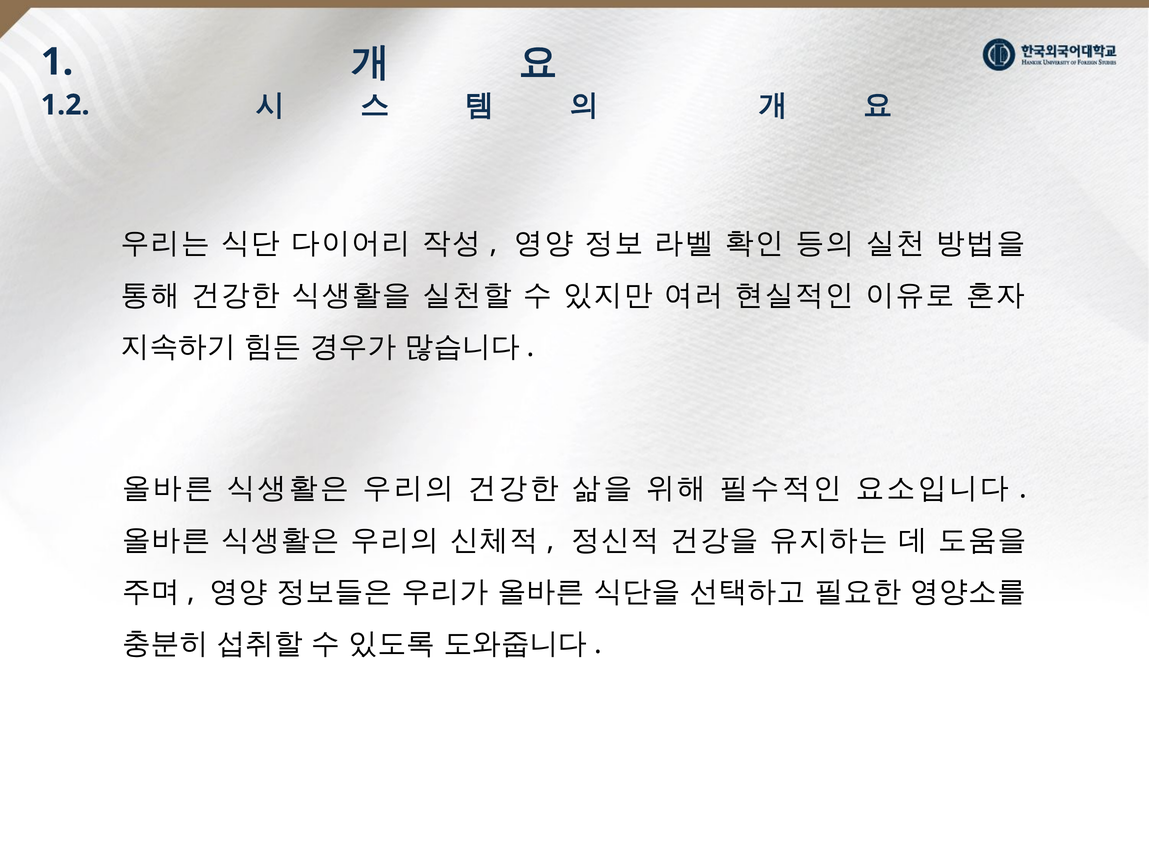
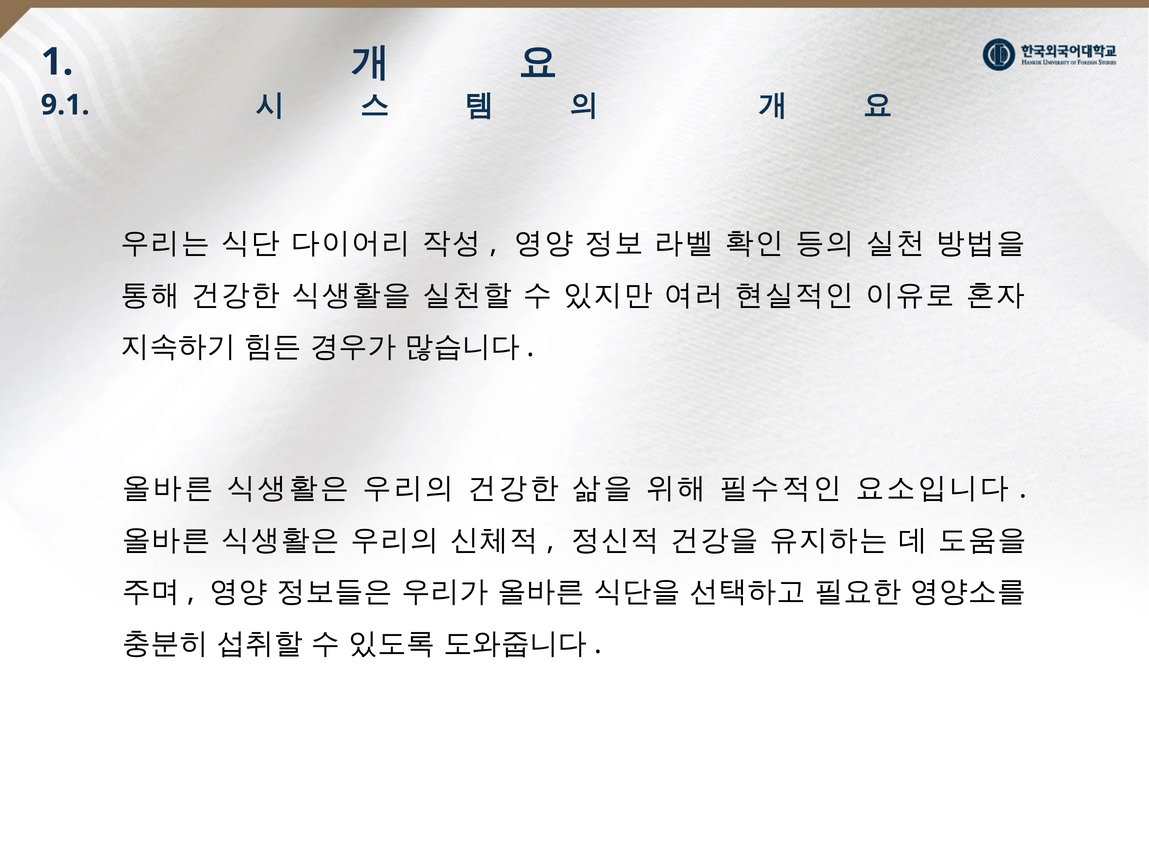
1.2: 1.2 -> 9.1 (65, 105)
